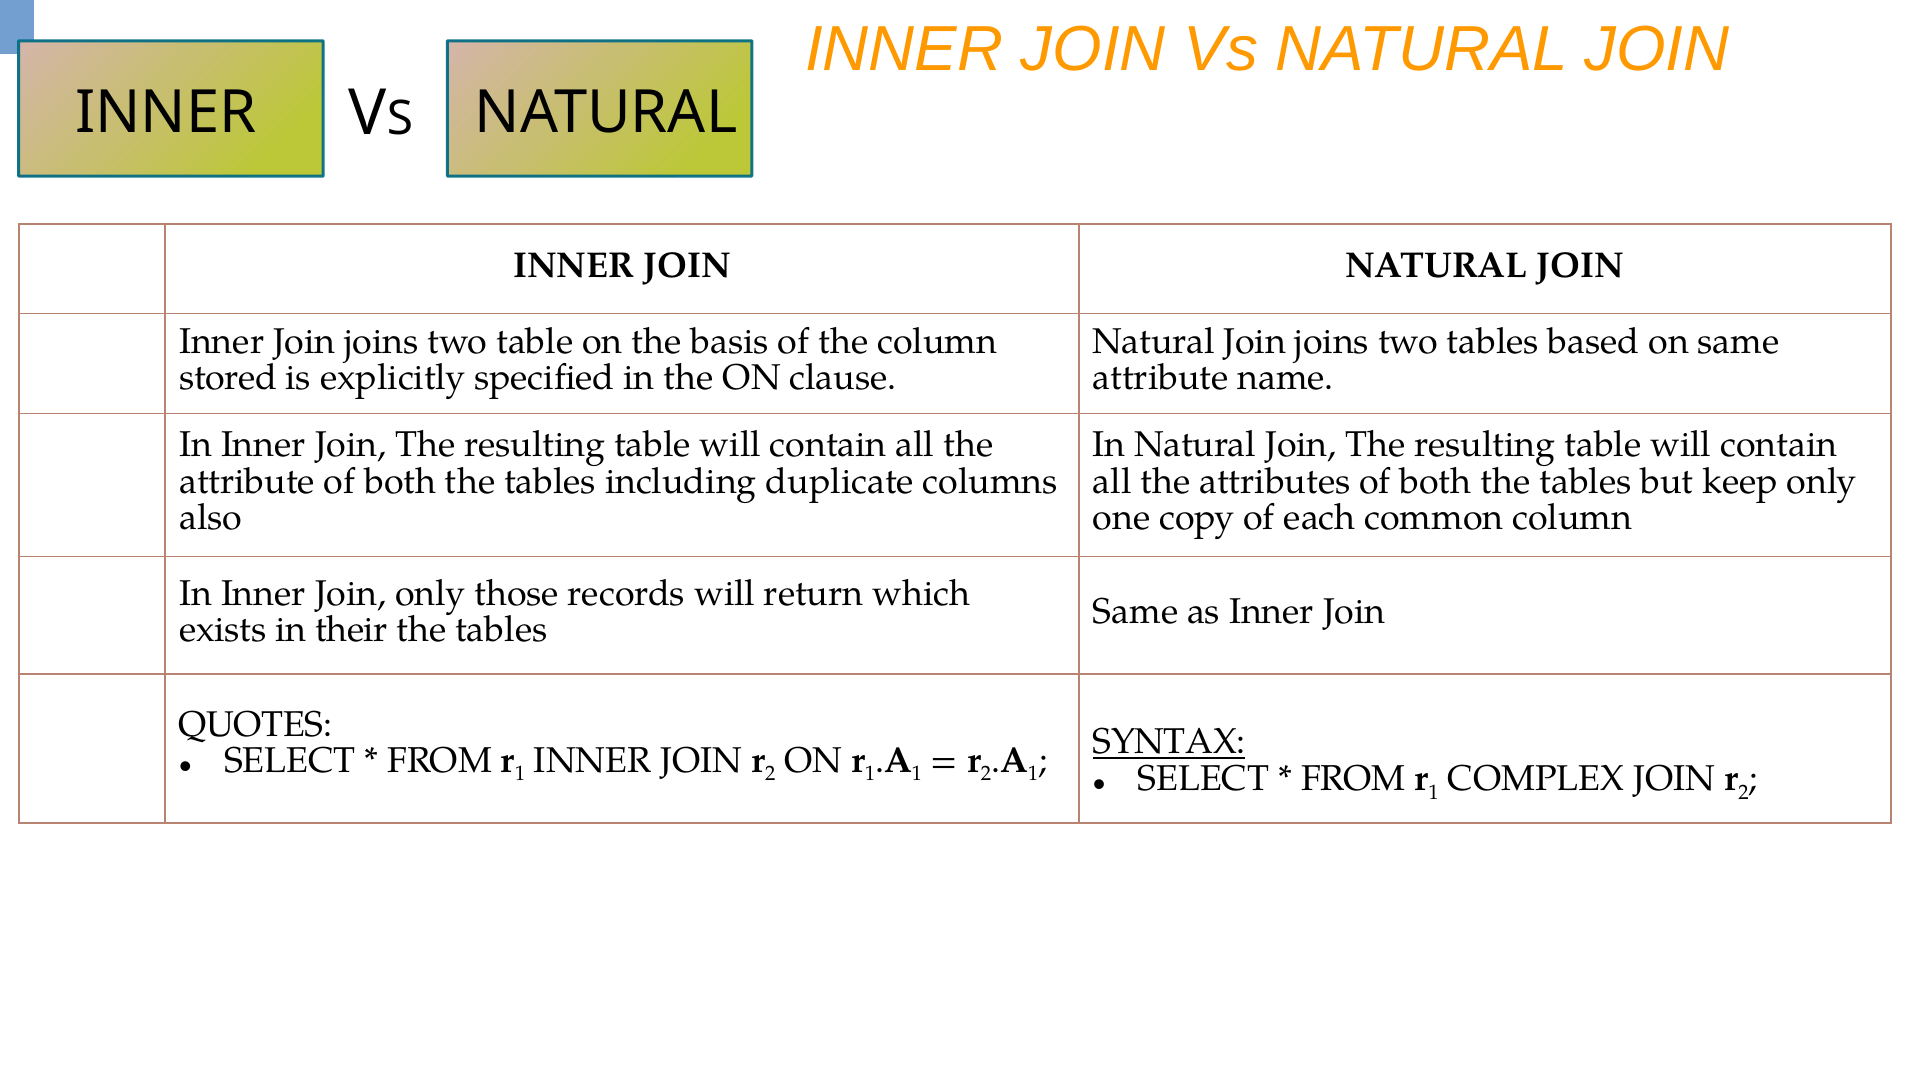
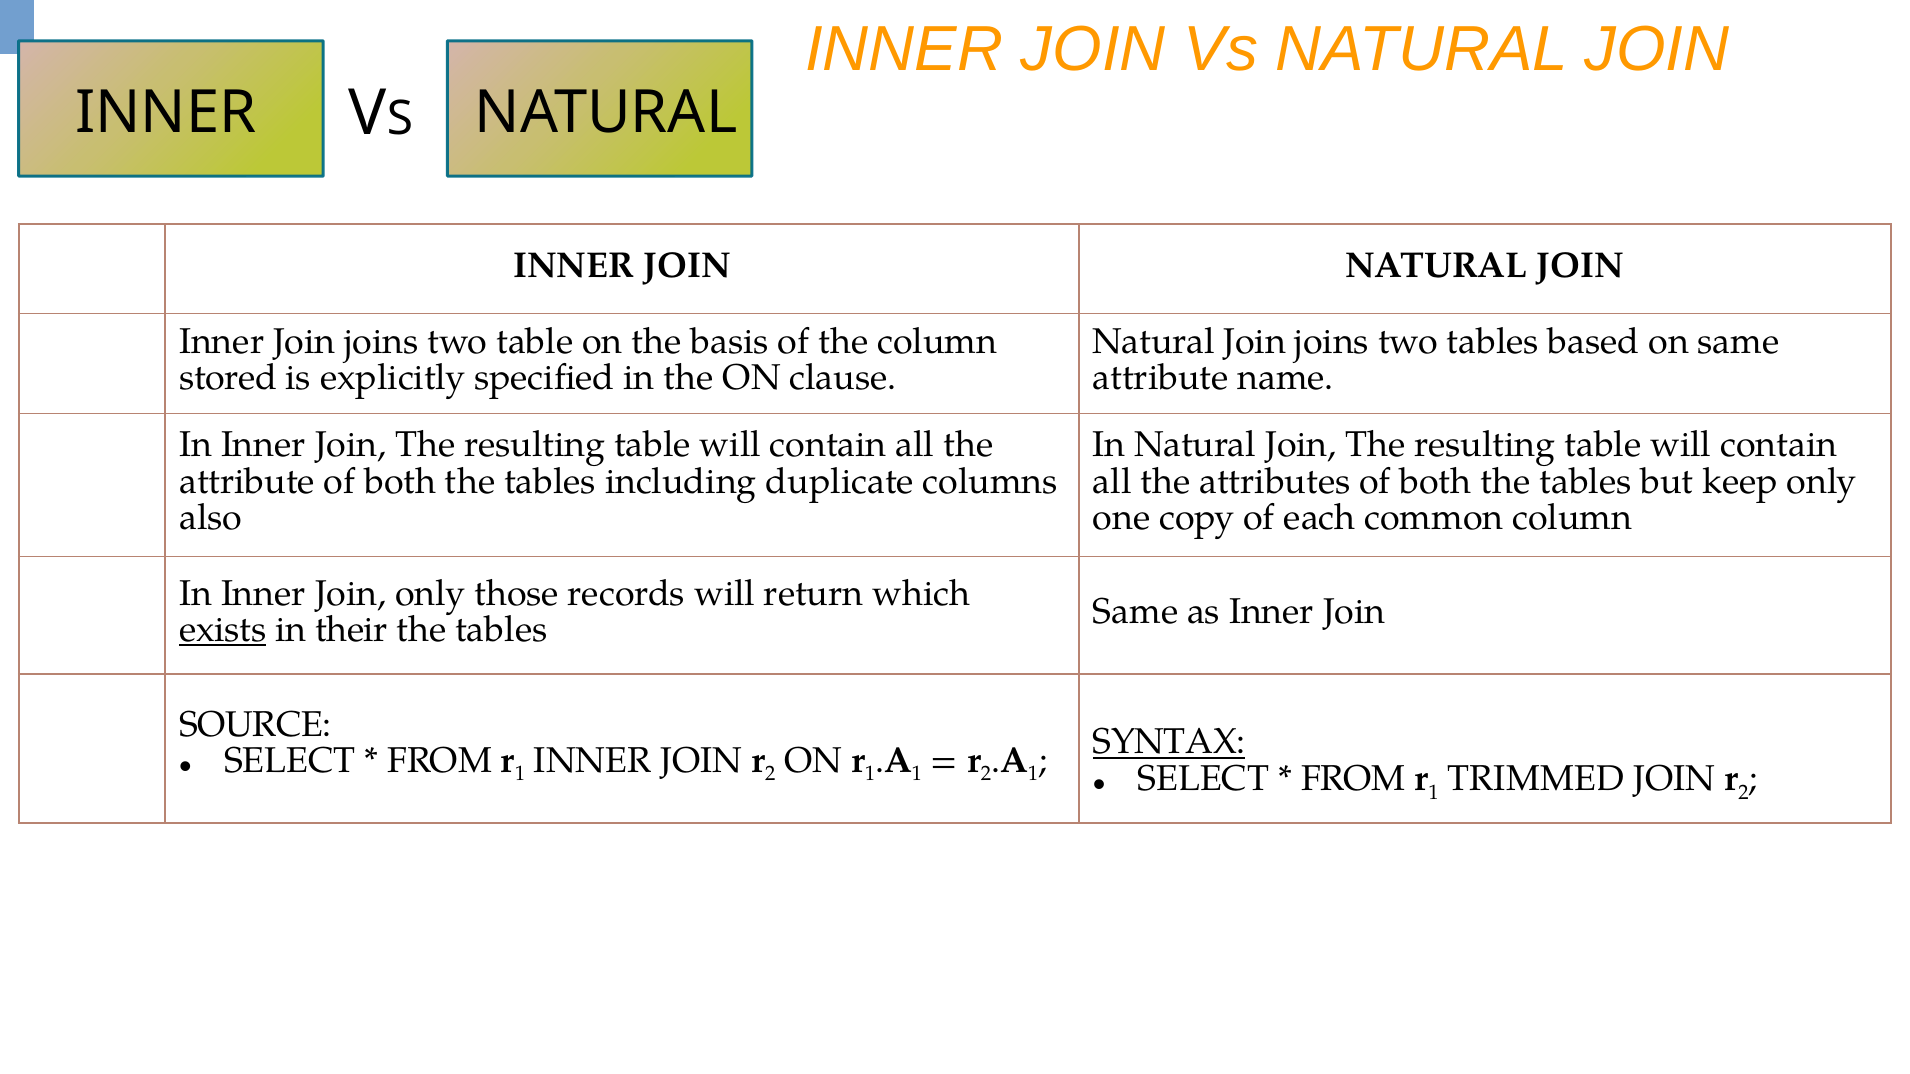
exists underline: none -> present (223, 630)
QUOTES: QUOTES -> SOURCE (255, 724)
COMPLEX: COMPLEX -> TRIMMED (1536, 778)
